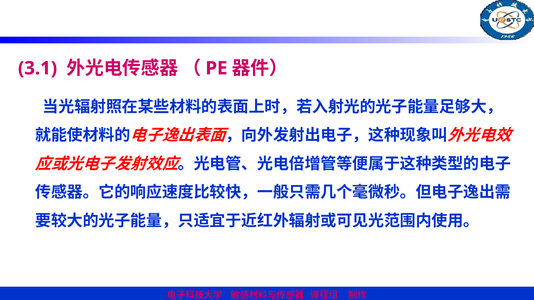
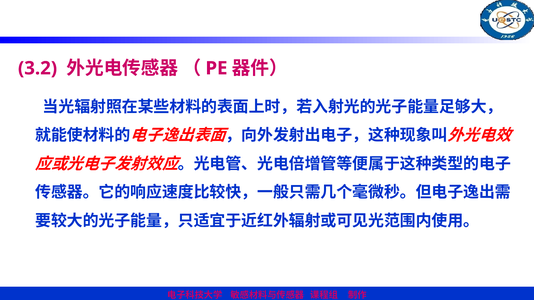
3.1: 3.1 -> 3.2 (38, 68)
